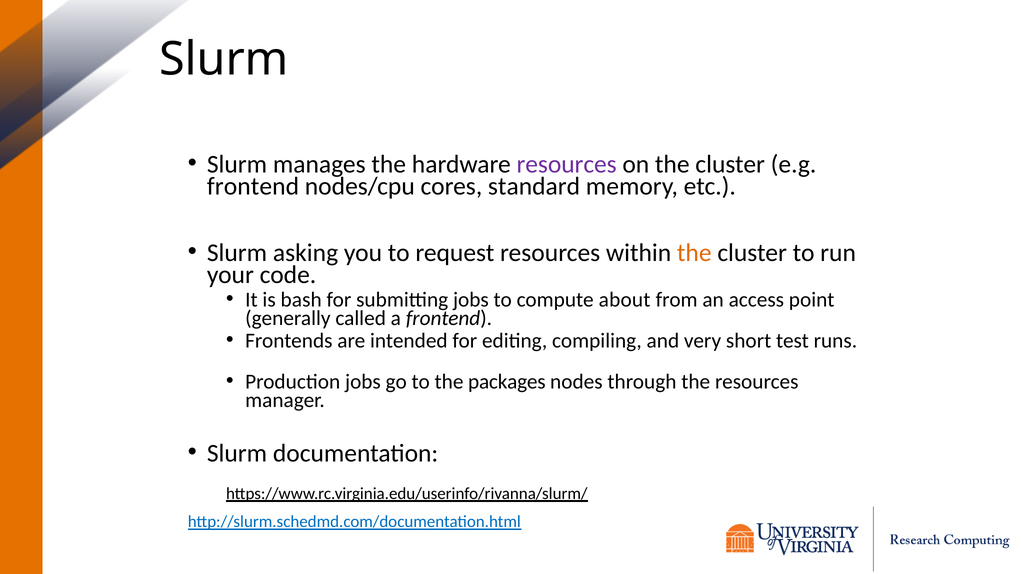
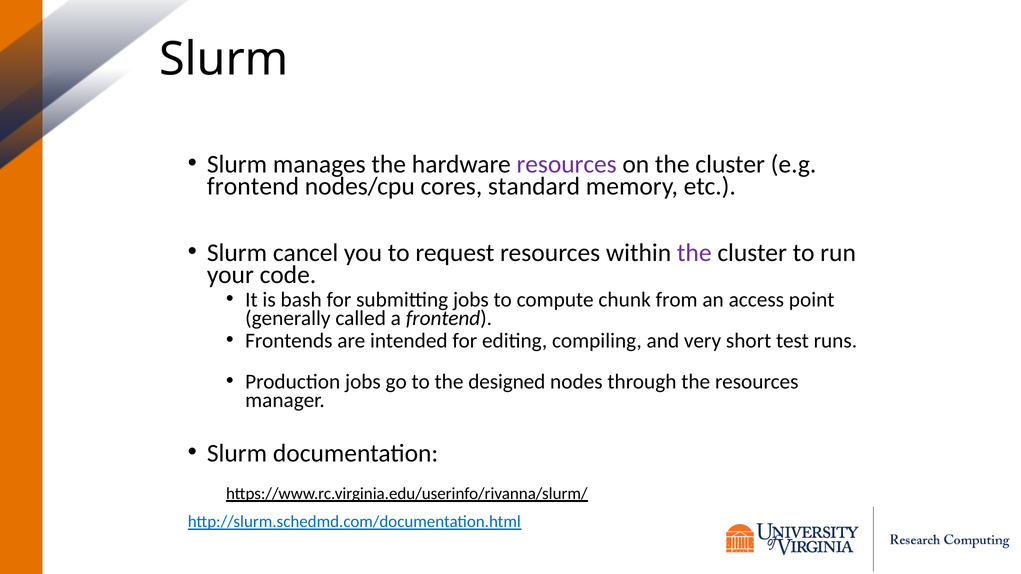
asking: asking -> cancel (306, 253)
the colour: orange -> purple (694, 253)
about: about -> chunk (625, 300)
packages: packages -> designed (507, 382)
